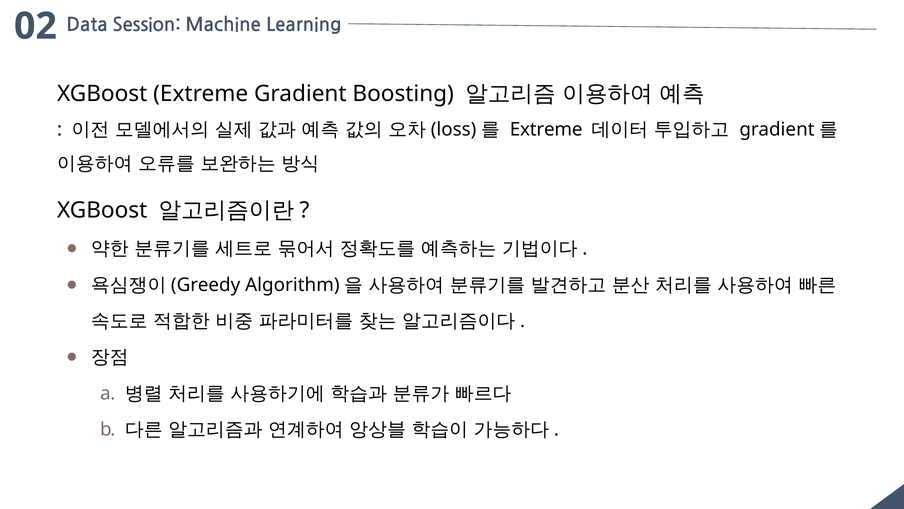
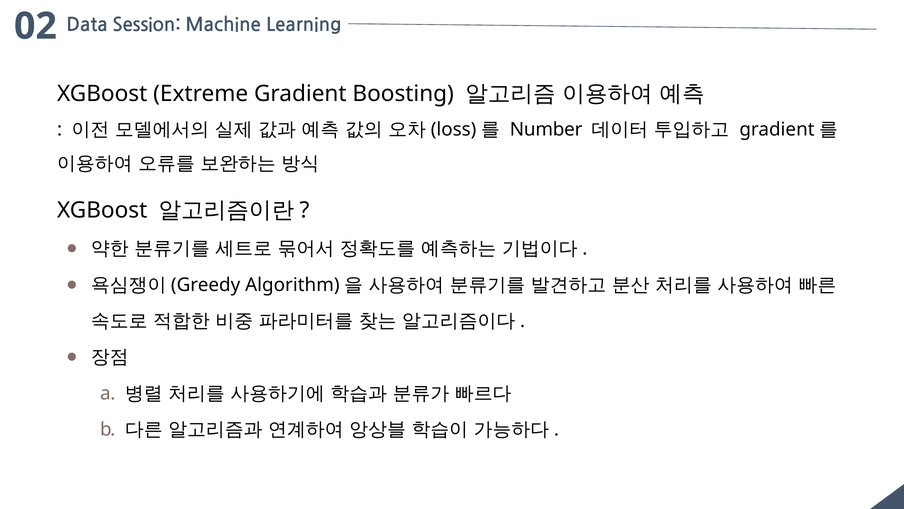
Extreme: Extreme -> Number (546, 130)
